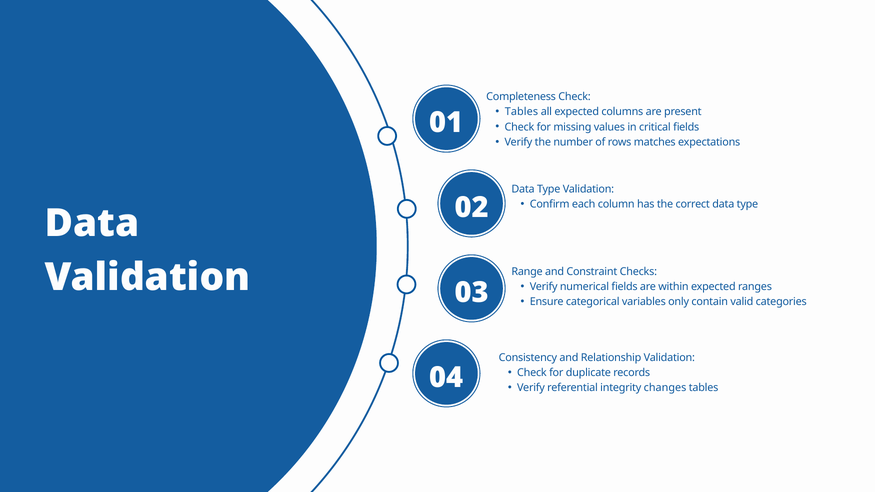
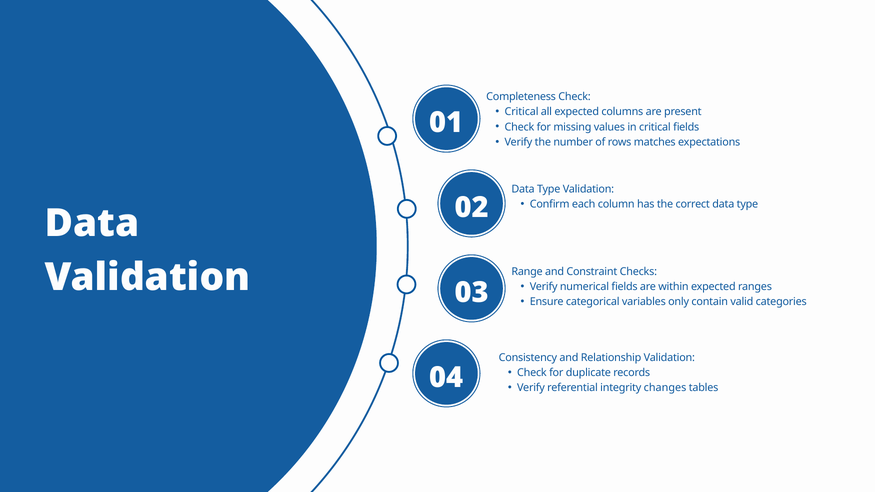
Tables: Tables -> Critical (522, 112)
